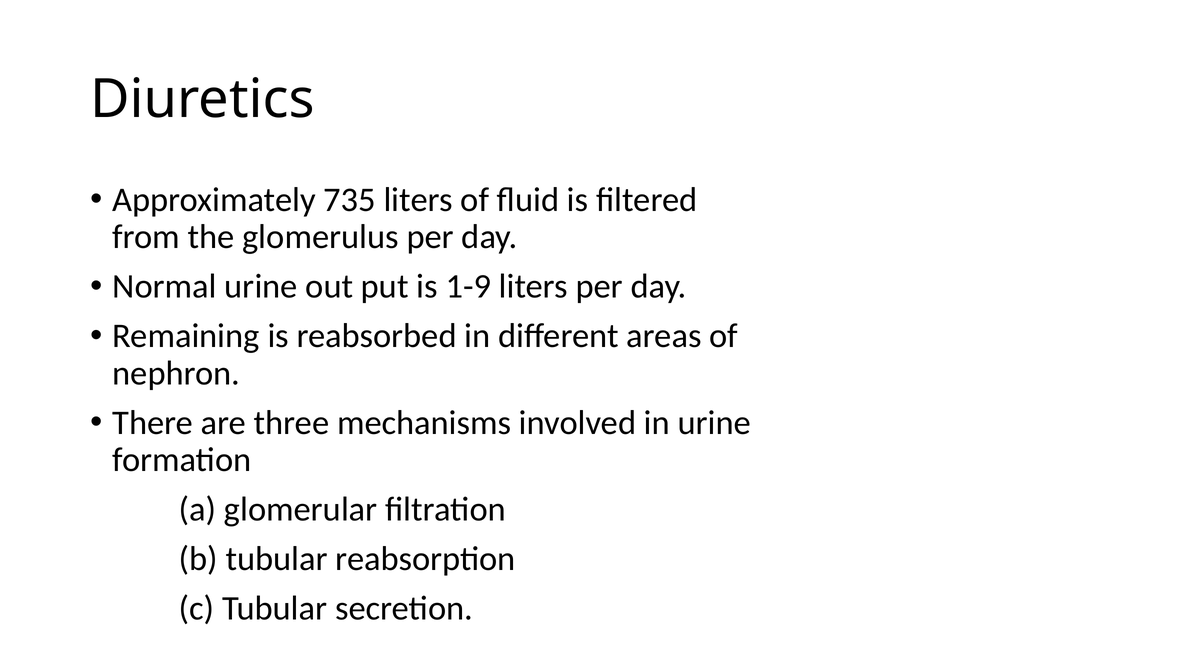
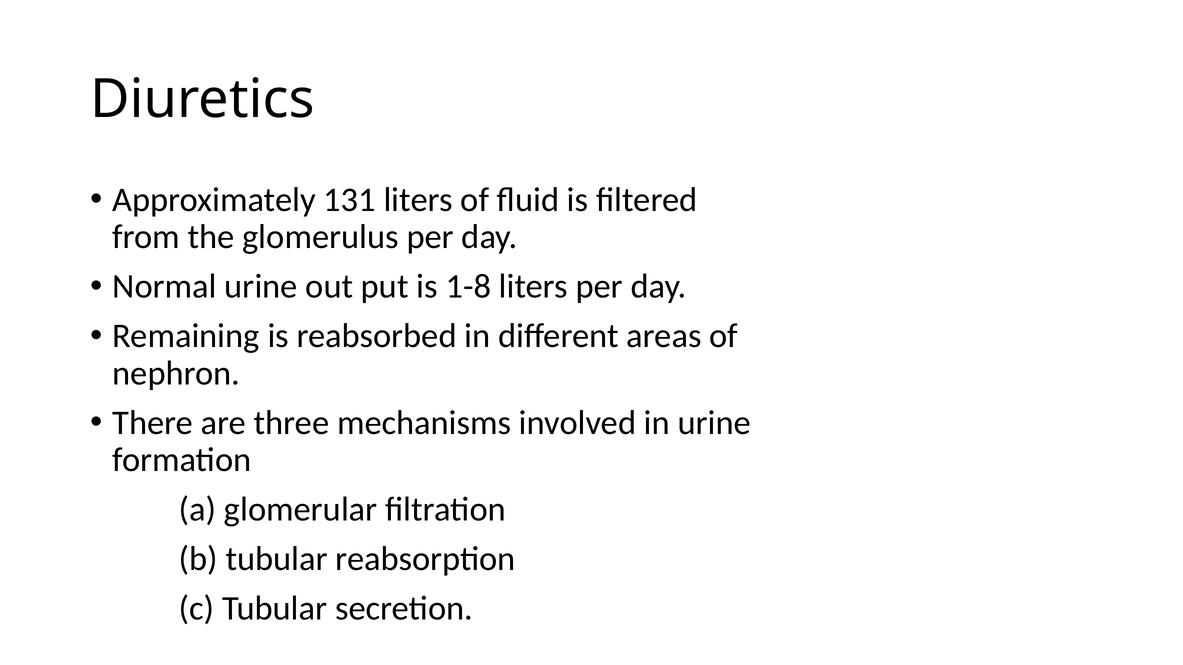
735: 735 -> 131 (350, 200)
1-9: 1-9 -> 1-8 (468, 287)
